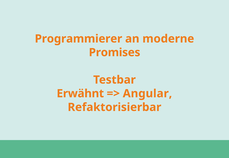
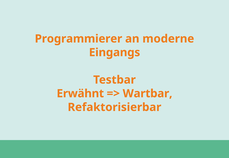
Promises: Promises -> Eingangs (115, 53)
Angular: Angular -> Wartbar (148, 94)
